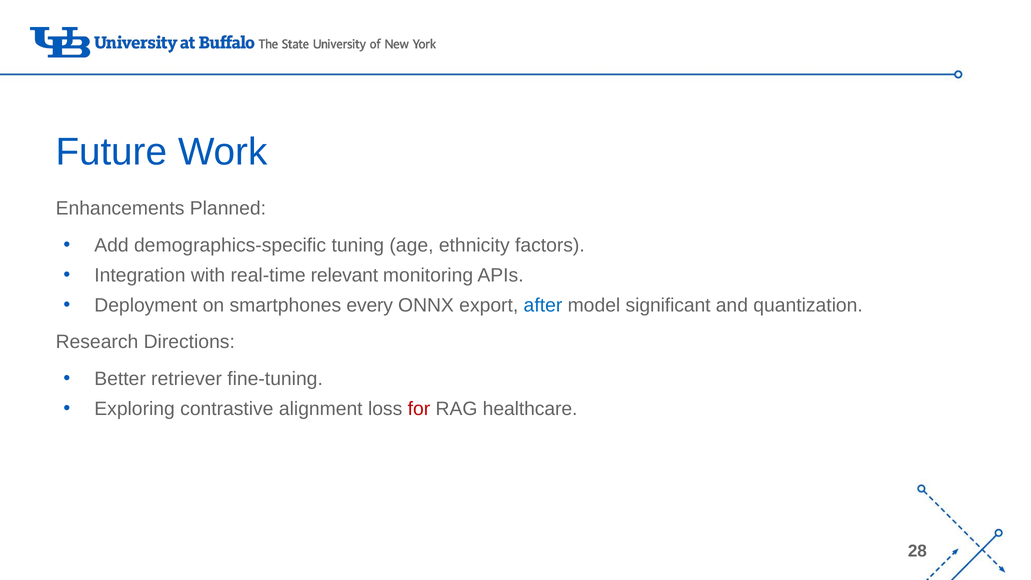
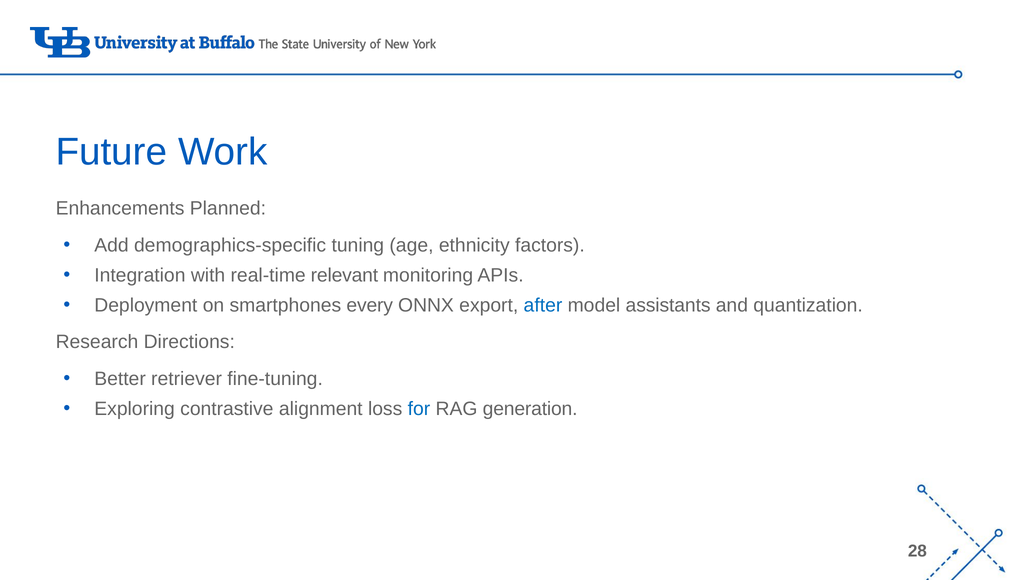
significant: significant -> assistants (668, 305)
for colour: red -> blue (419, 409)
healthcare: healthcare -> generation (530, 409)
